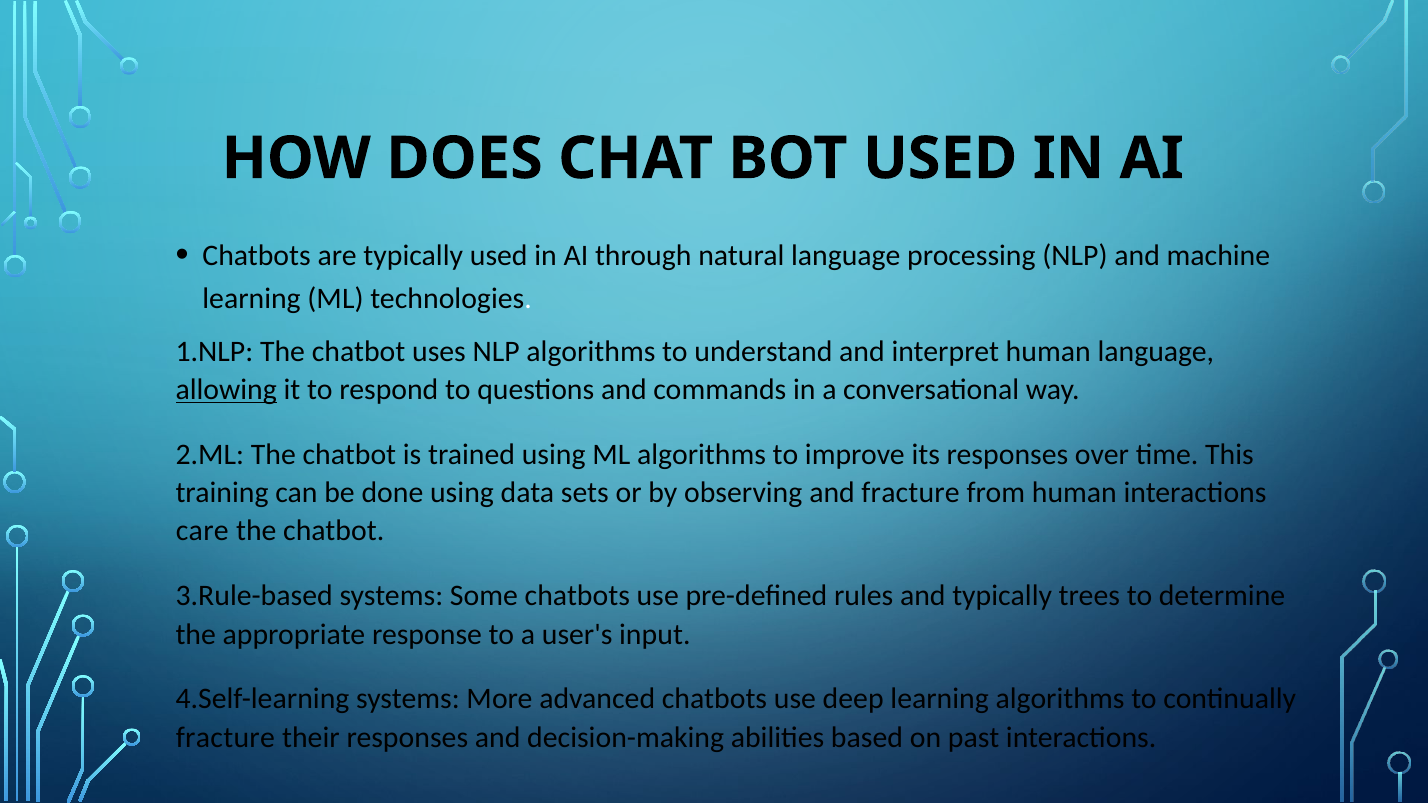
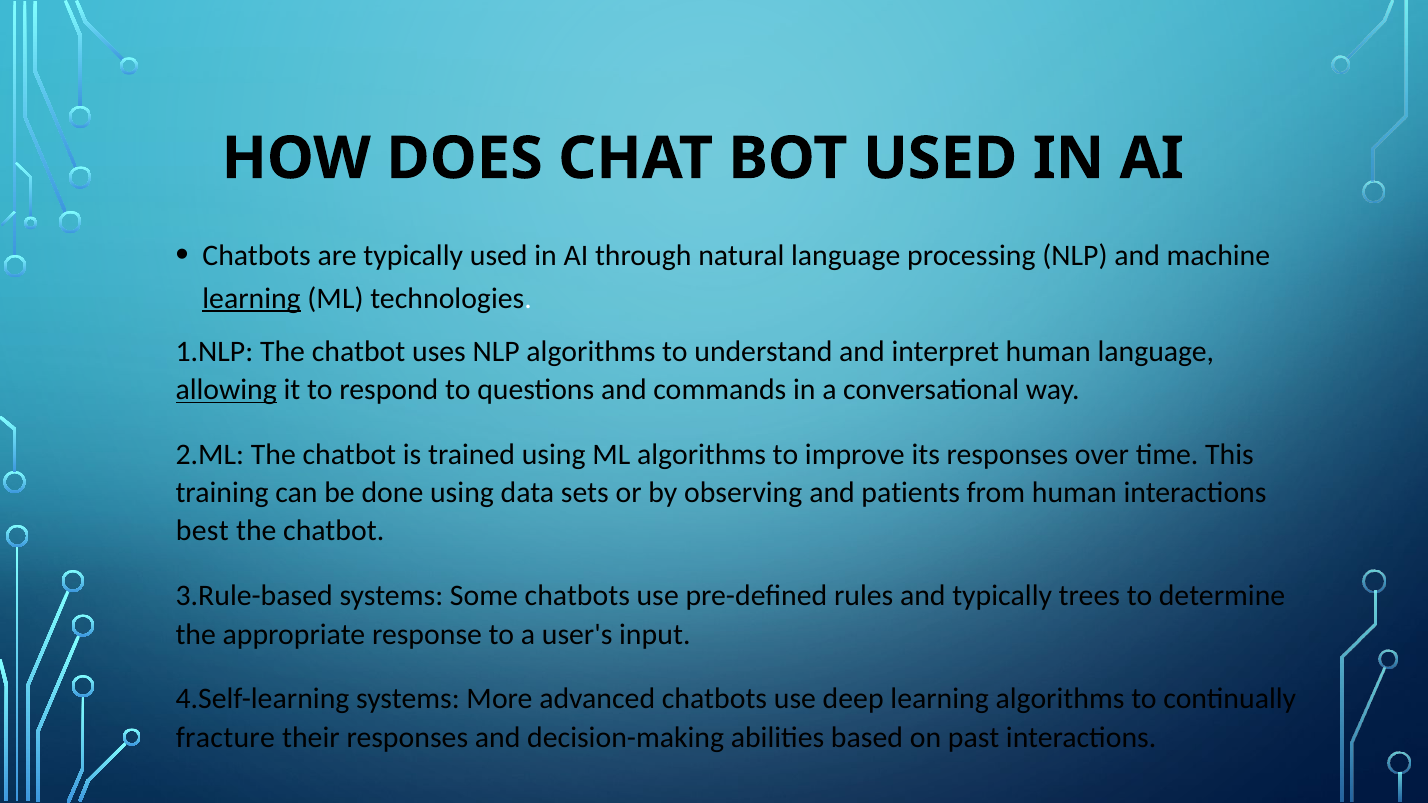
learning underline: none -> present (252, 299)
and fracture: fracture -> patients (911, 493)
care: care -> best (202, 531)
